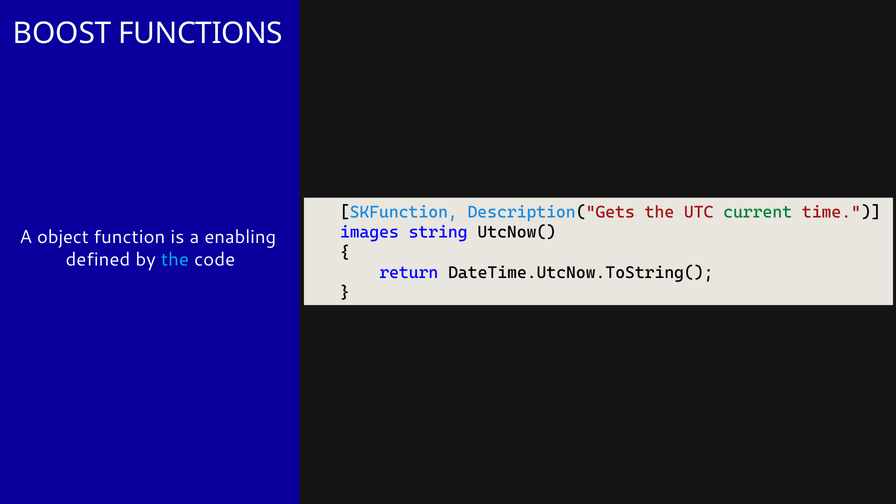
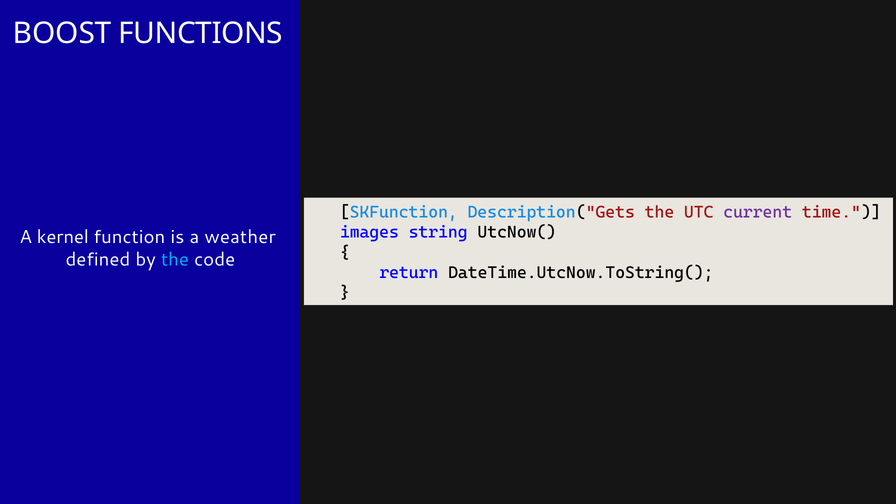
current colour: green -> purple (758, 212)
object: object -> kernel (63, 237)
enabling: enabling -> weather (240, 237)
